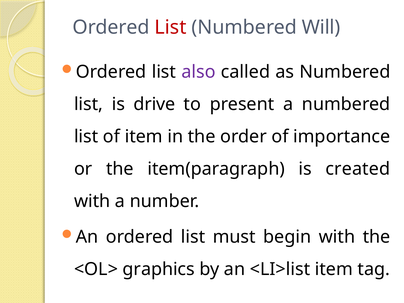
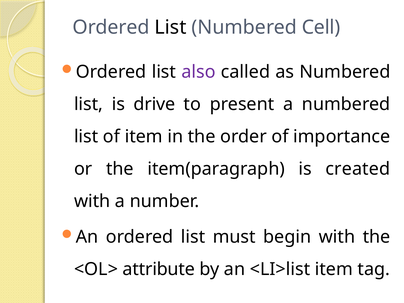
List colour: red -> black (171, 27)
Will: Will -> Cell (321, 27)
graphics: graphics -> attribute (159, 269)
